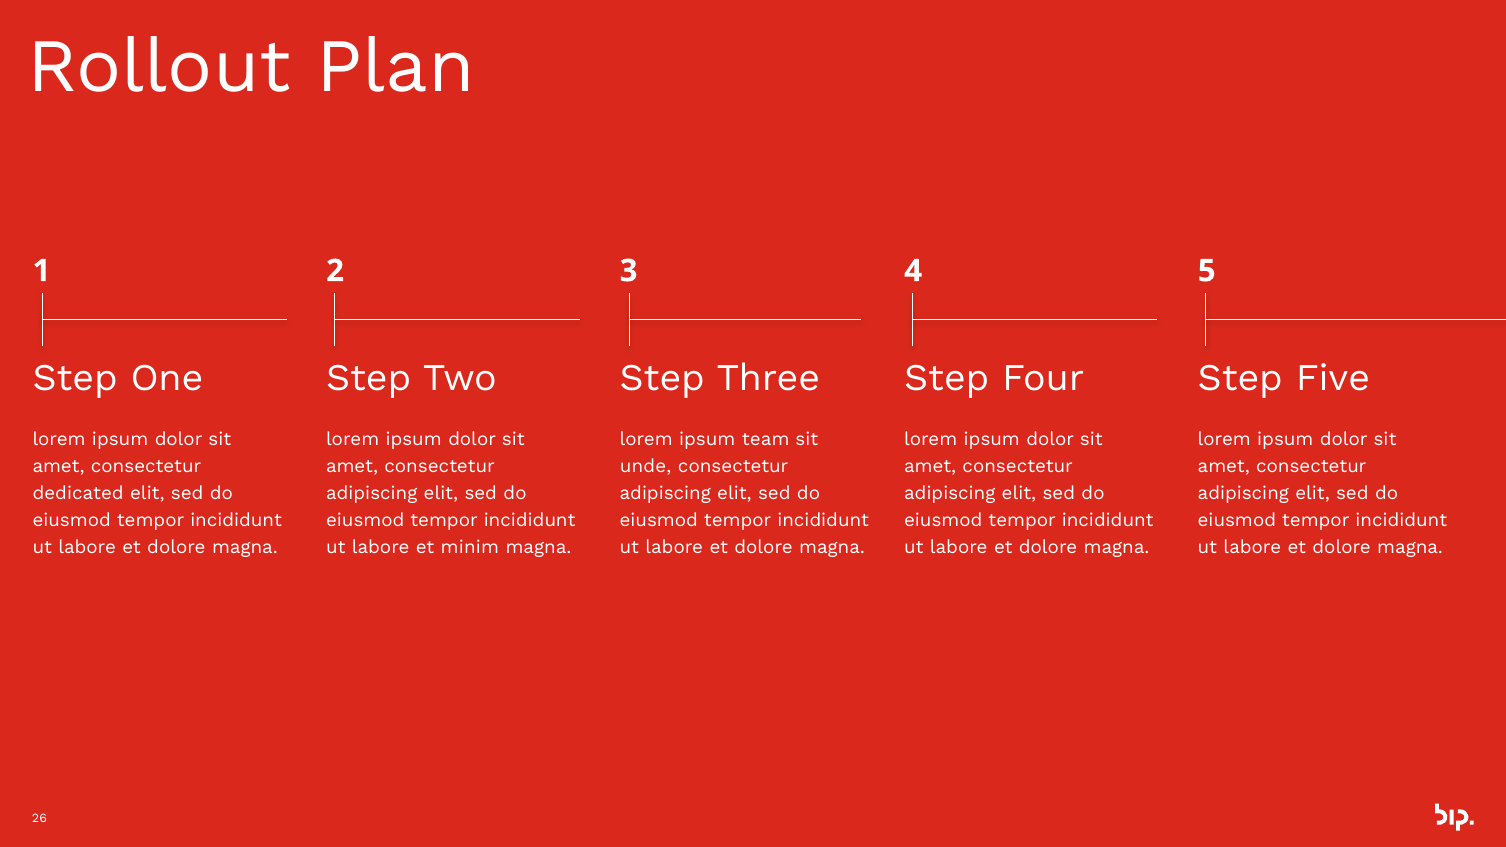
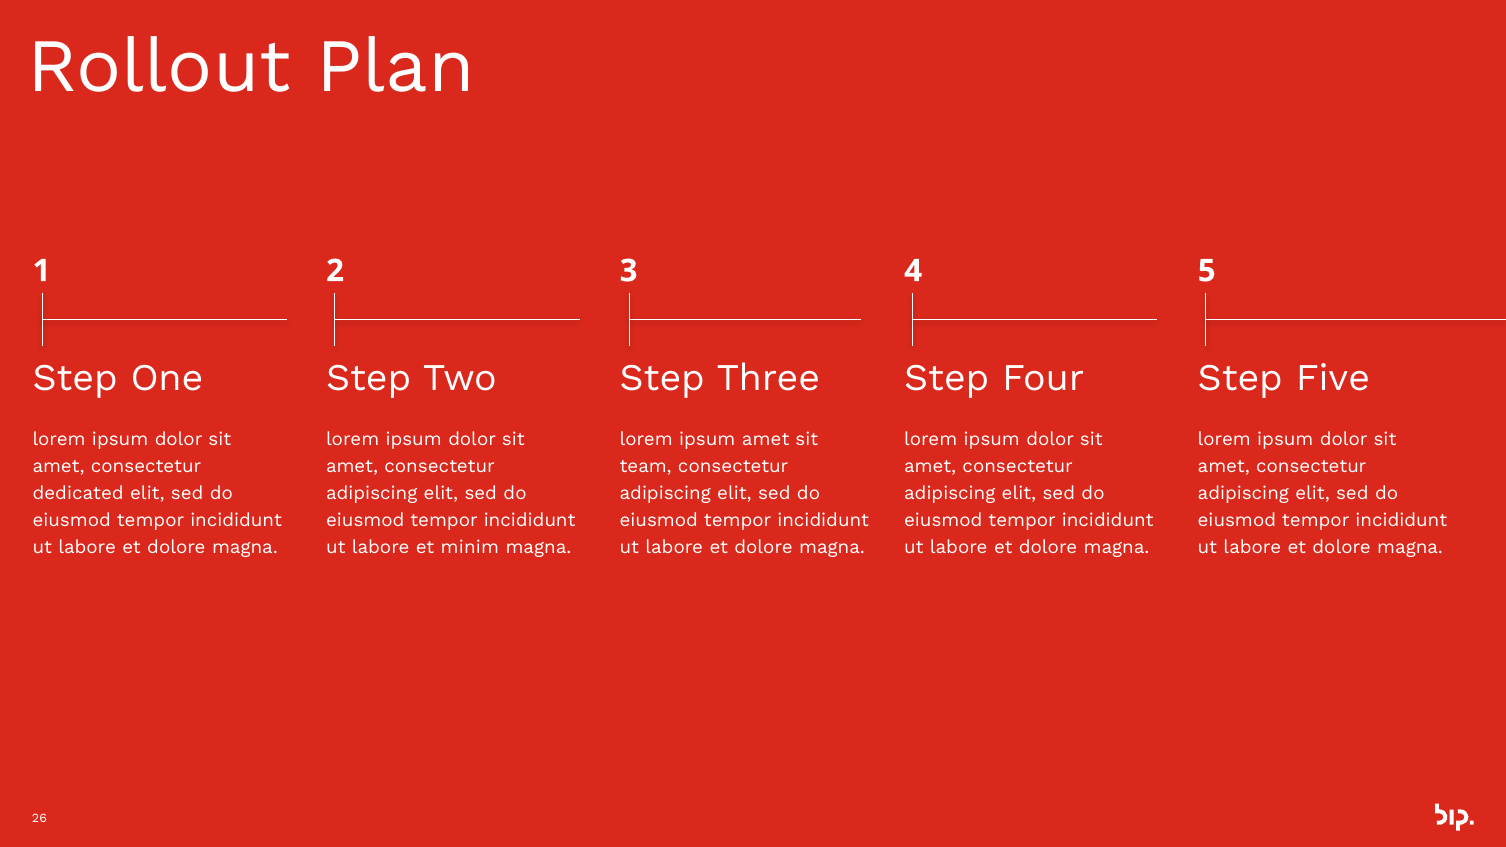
ipsum team: team -> amet (766, 439)
unde: unde -> team (646, 466)
